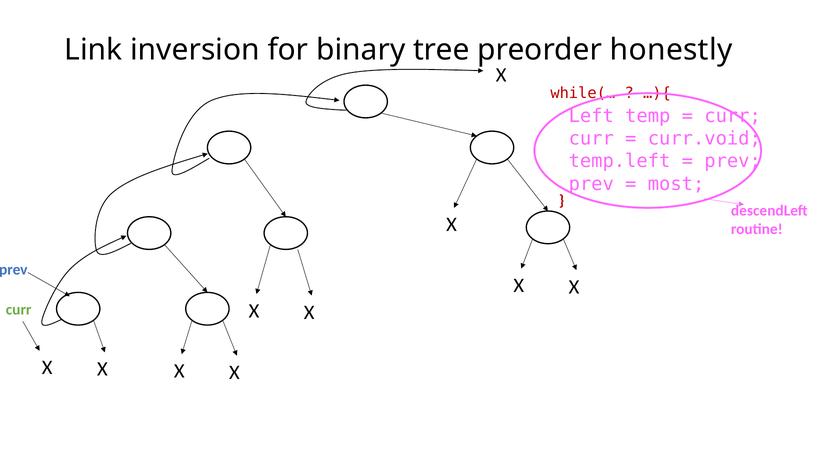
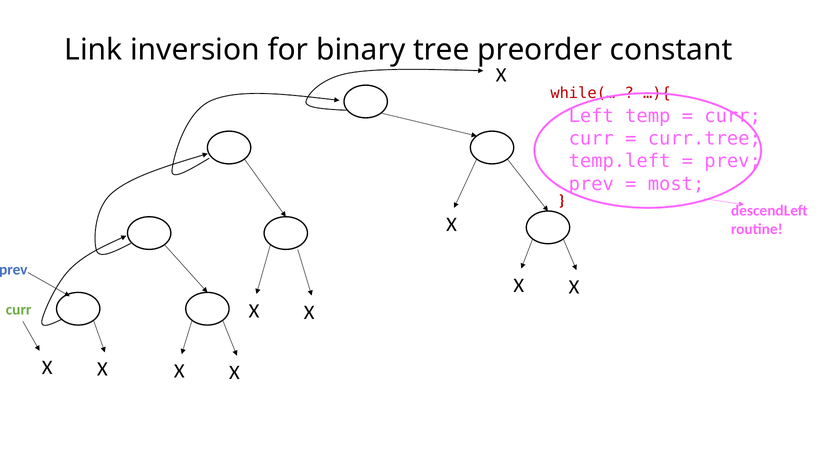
honestly: honestly -> constant (671, 50)
curr.void: curr.void -> curr.tree (704, 139)
